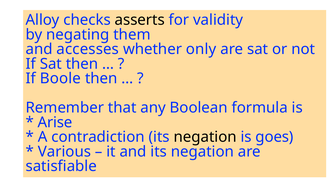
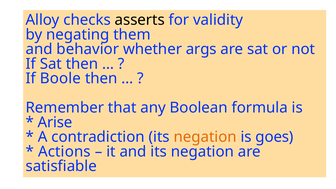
accesses: accesses -> behavior (88, 49)
only: only -> args (201, 49)
negation colour: black -> orange (205, 137)
Various: Various -> Actions (64, 152)
